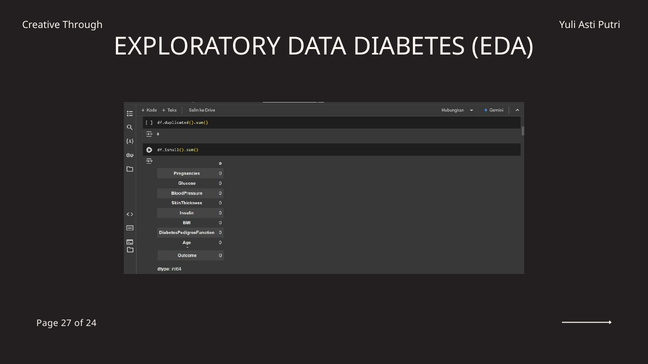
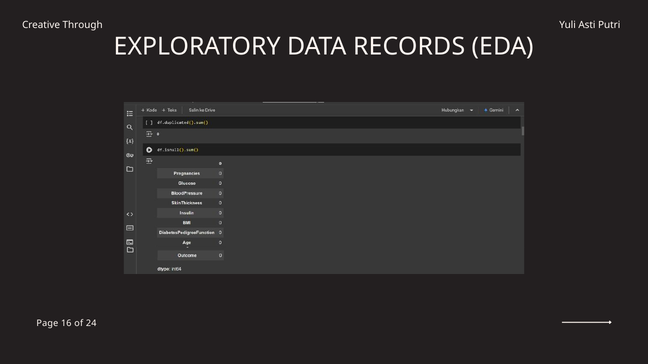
DIABETES: DIABETES -> RECORDS (409, 47)
27: 27 -> 16 (66, 323)
